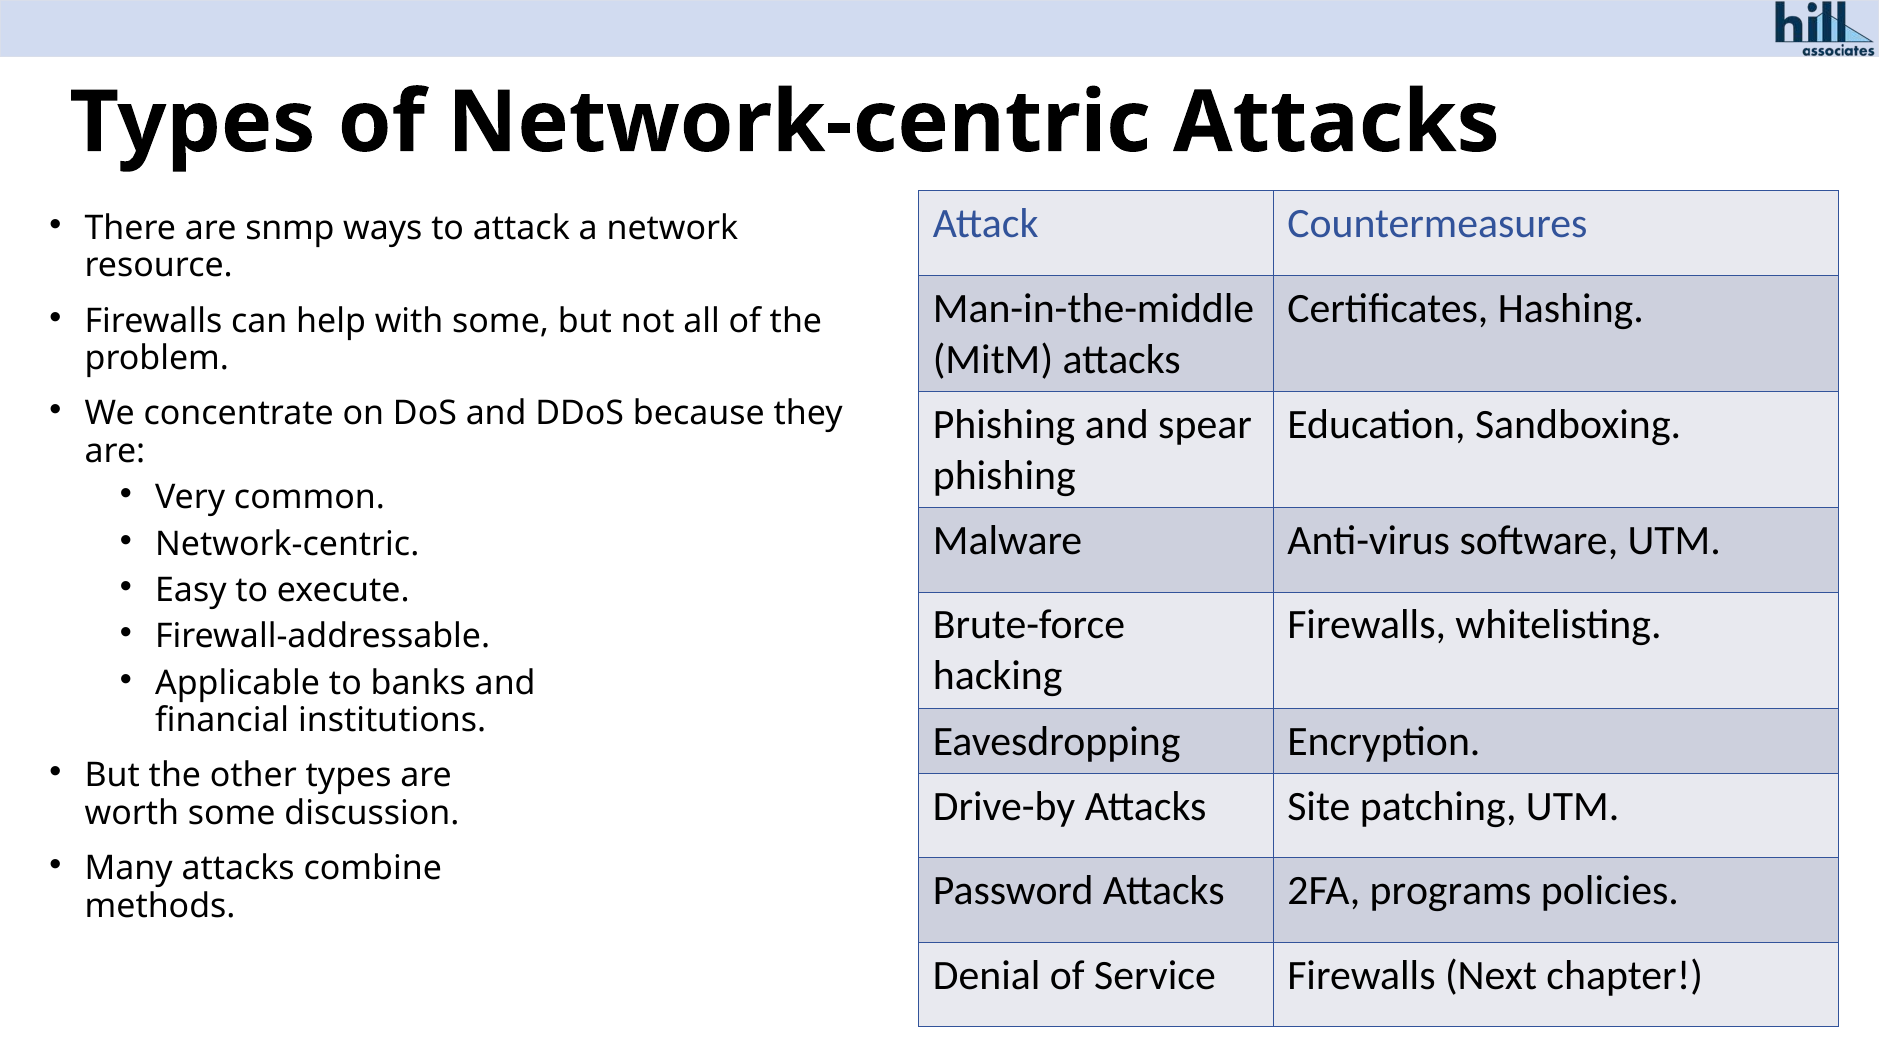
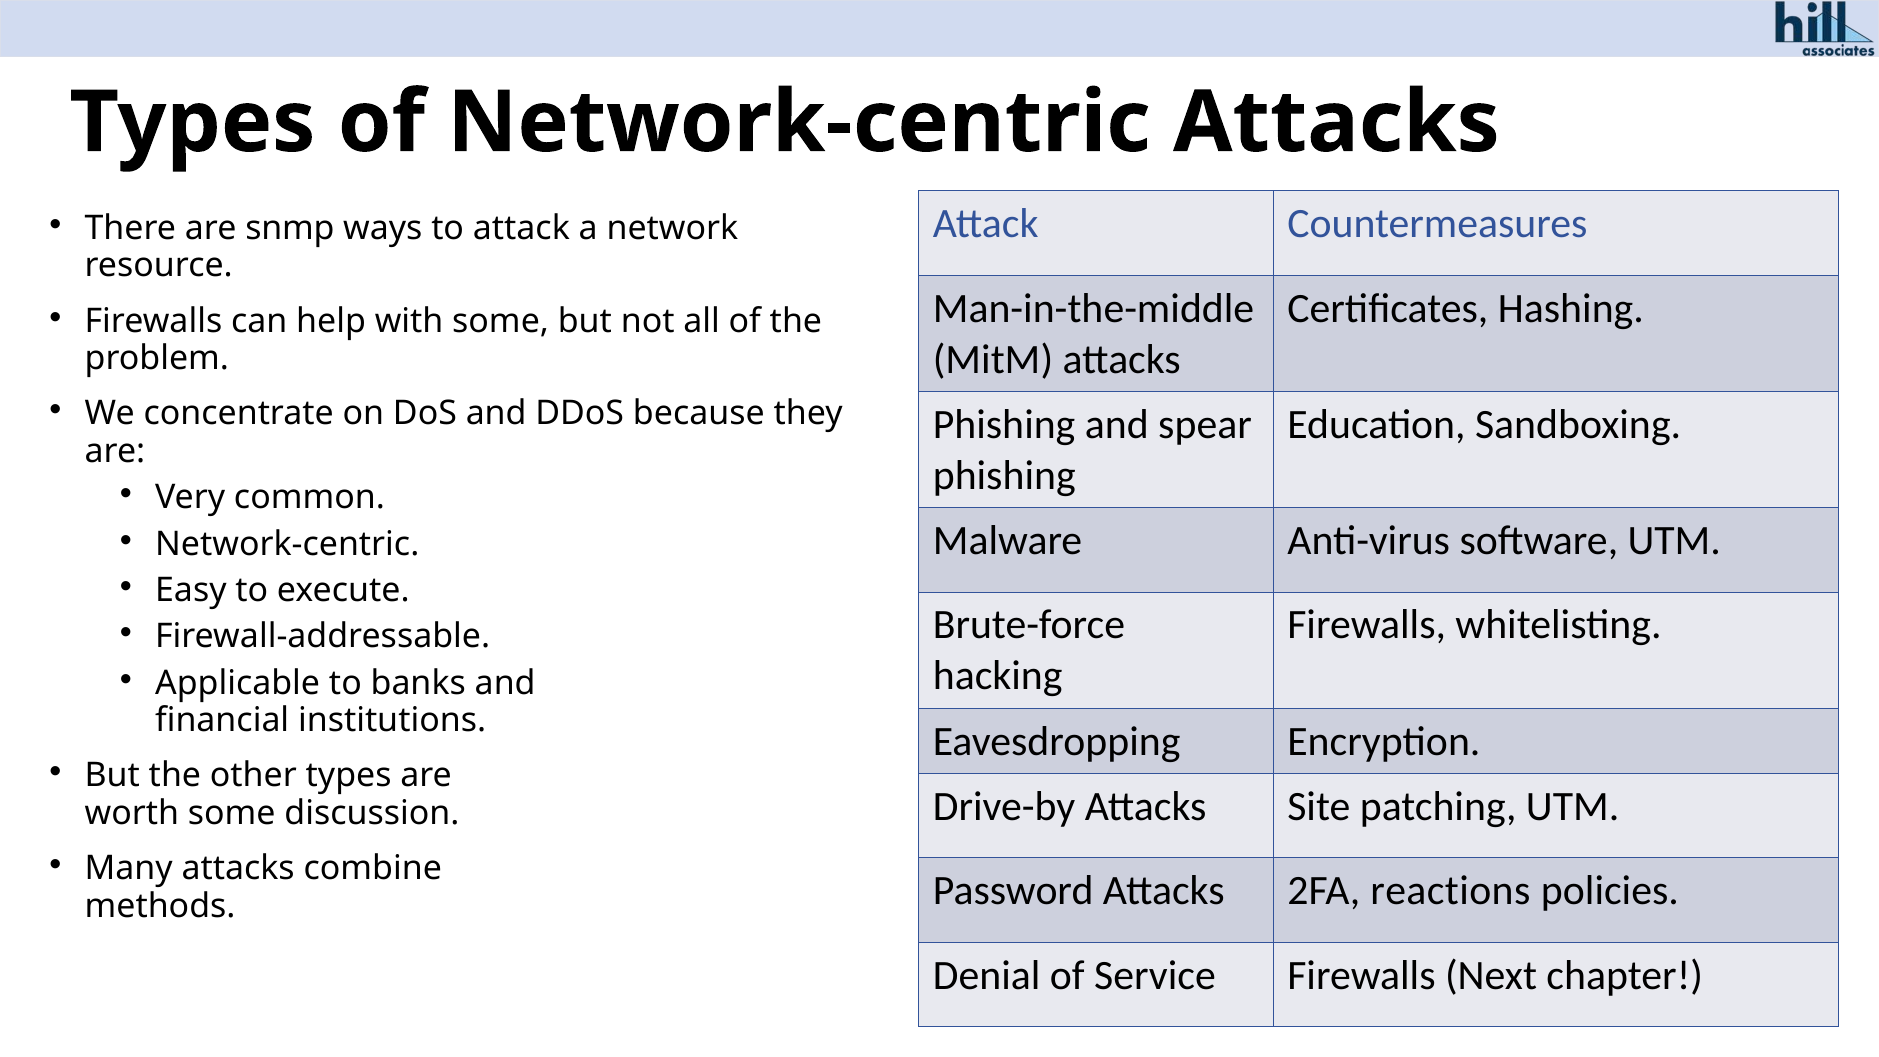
programs: programs -> reactions (1450, 891)
